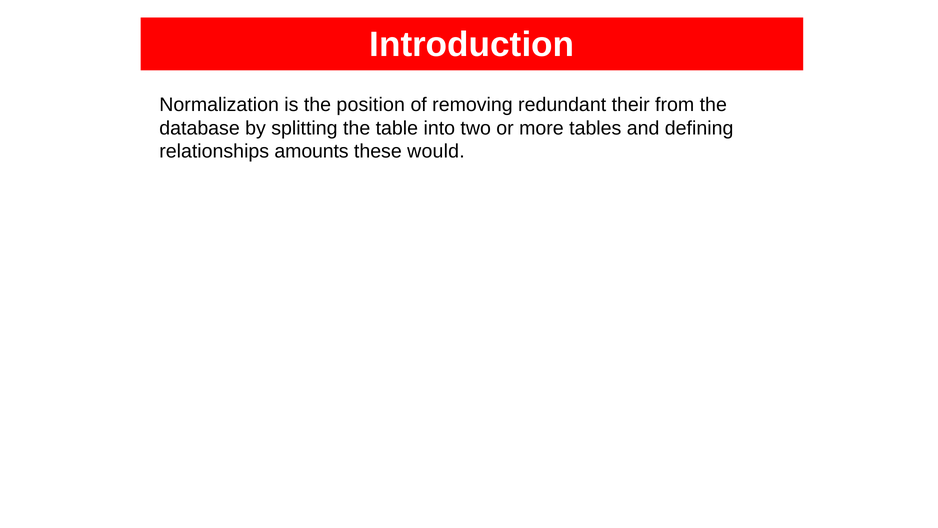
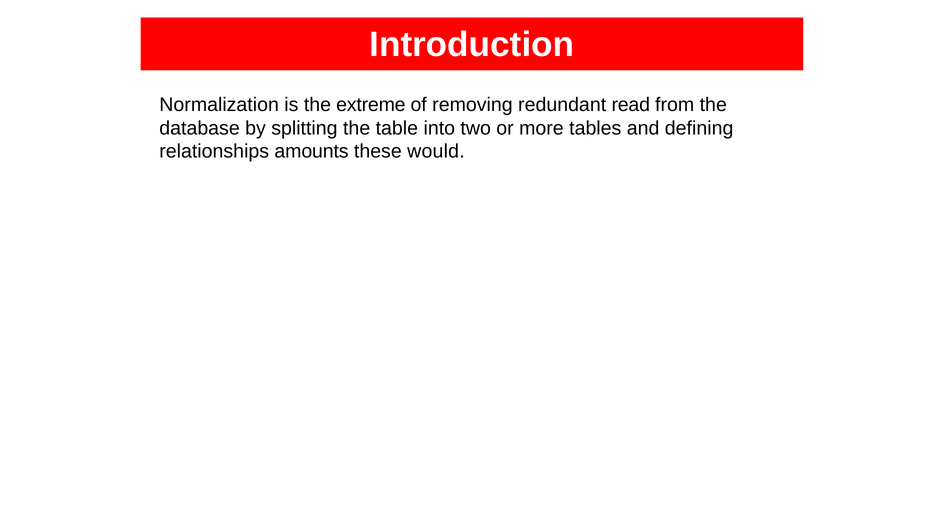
position: position -> extreme (371, 105)
their: their -> read (631, 105)
